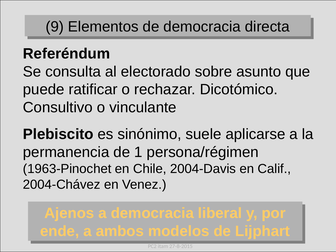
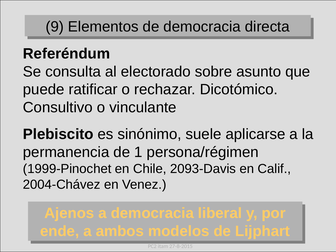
1963-Pinochet: 1963-Pinochet -> 1999-Pinochet (67, 169)
2004-Davis: 2004-Davis -> 2093-Davis (203, 169)
